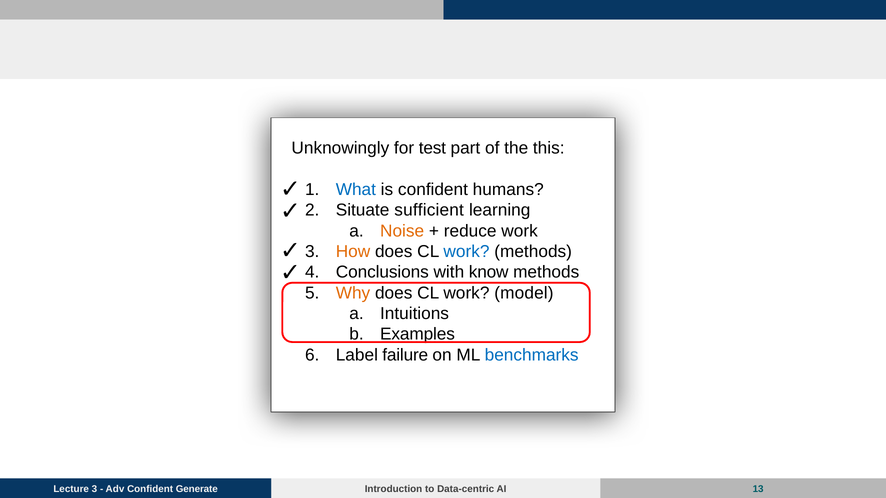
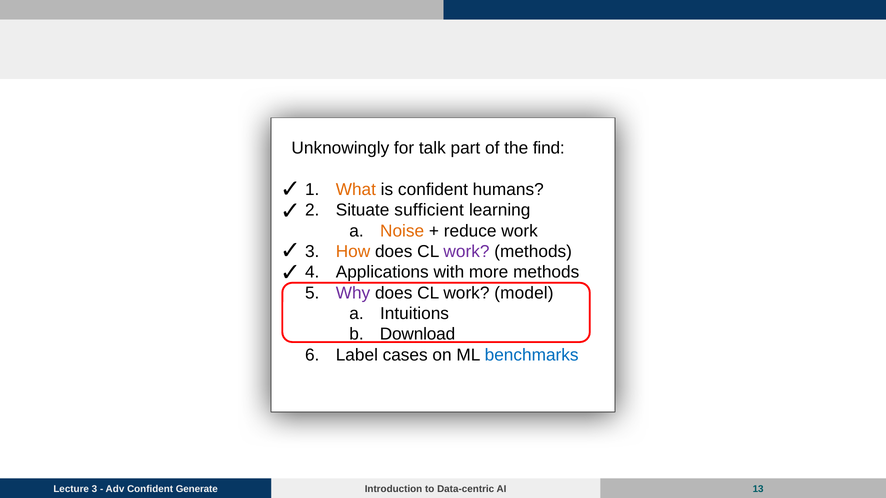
test: test -> talk (432, 148)
this: this -> find (549, 148)
What colour: blue -> orange (356, 190)
work colour: blue -> purple (466, 252)
Conclusions: Conclusions -> Applications (382, 272)
know: know -> more (489, 272)
Why colour: orange -> purple (353, 293)
Examples: Examples -> Download (418, 335)
failure: failure -> cases (405, 355)
